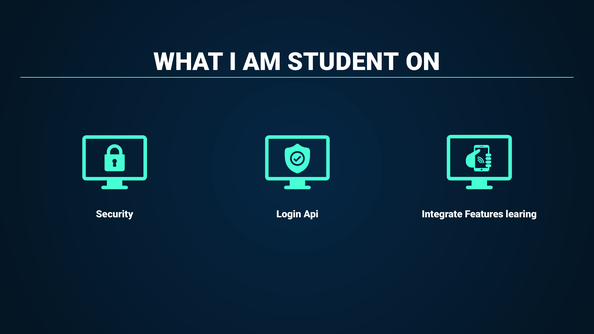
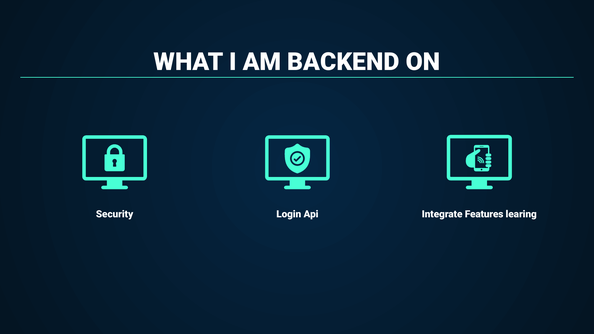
STUDENT: STUDENT -> BACKEND (343, 62)
